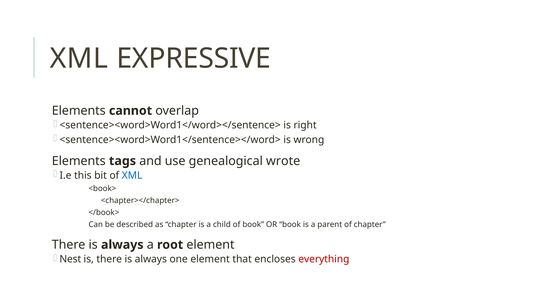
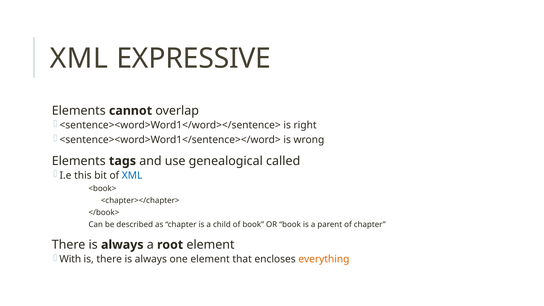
wrote: wrote -> called (283, 161)
Nest: Nest -> With (70, 259)
everything colour: red -> orange (324, 259)
